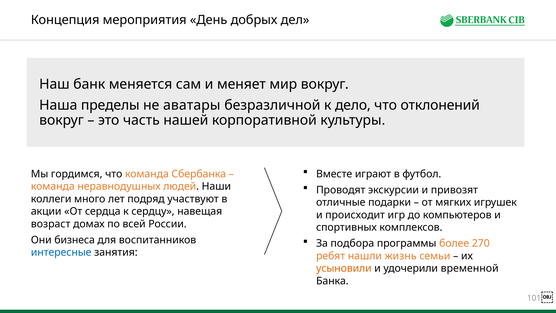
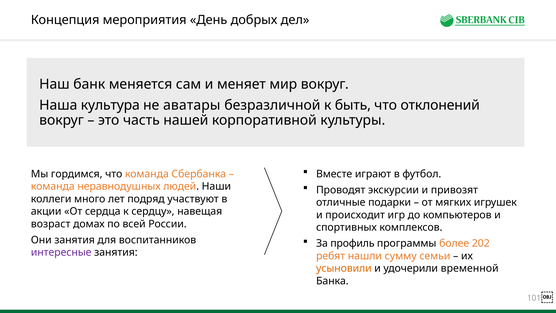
пределы: пределы -> культура (110, 105)
дело: дело -> быть (353, 105)
Они бизнеса: бизнеса -> занятия (75, 240)
подбора: подбора -> профиль (352, 243)
270: 270 -> 202 (481, 243)
интересные colour: blue -> purple (61, 252)
жизнь: жизнь -> сумму (401, 256)
